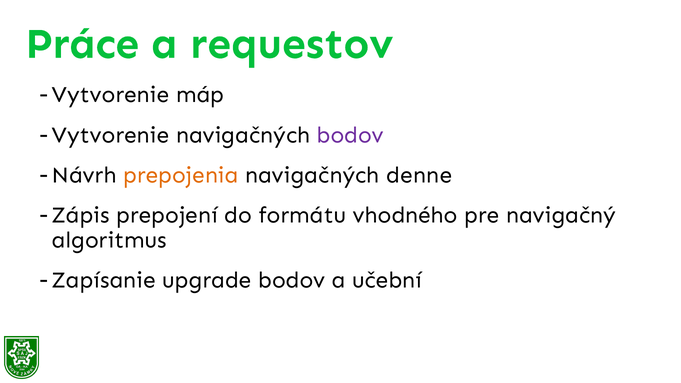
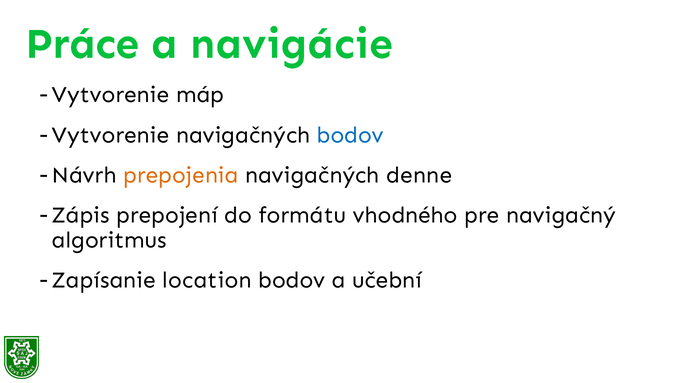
requestov: requestov -> navigácie (292, 44)
bodov colour: purple -> blue (350, 135)
upgrade: upgrade -> location (207, 280)
